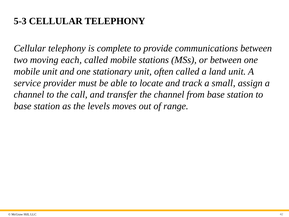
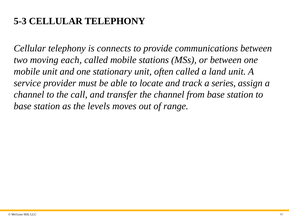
complete: complete -> connects (114, 48)
small: small -> series (224, 83)
